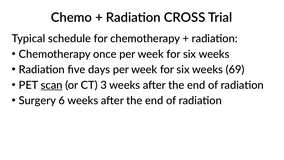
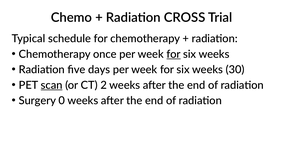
for underline: none -> present (174, 54)
69: 69 -> 30 (235, 70)
3: 3 -> 2 (104, 85)
6: 6 -> 0 (62, 101)
